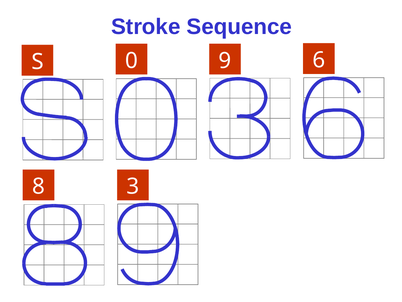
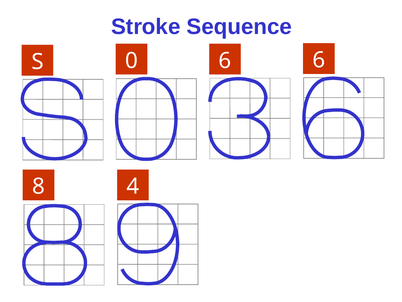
S 9: 9 -> 6 (225, 61)
3: 3 -> 4 (133, 186)
